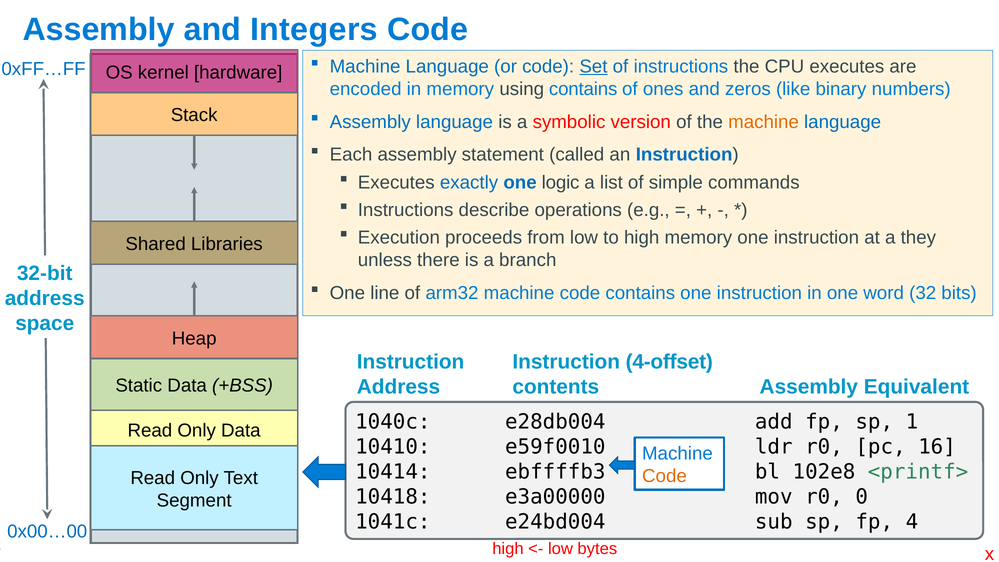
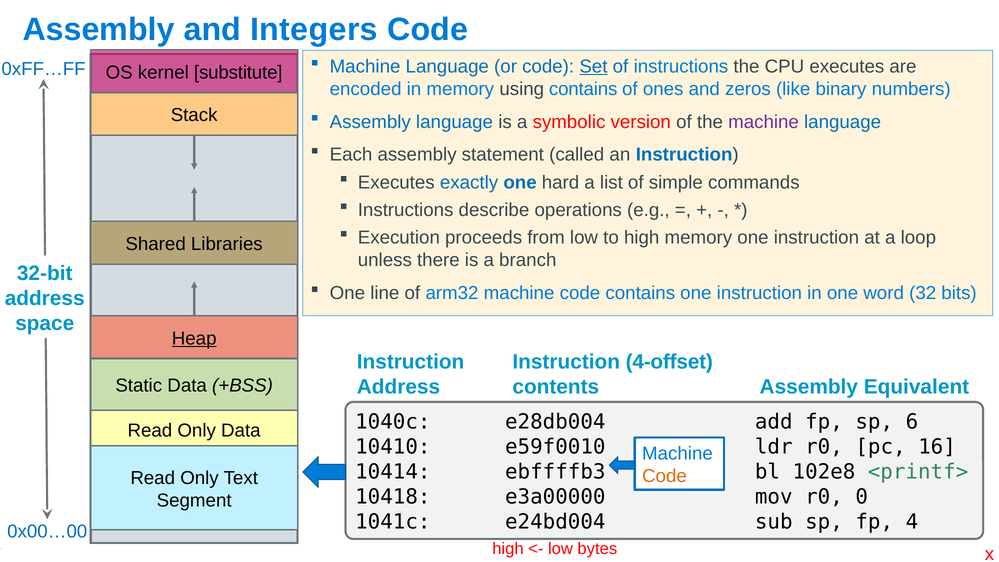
hardware: hardware -> substitute (238, 72)
machine colour: orange -> purple (764, 122)
logic: logic -> hard (561, 182)
they: they -> loop (918, 238)
Heap underline: none -> present (194, 338)
1: 1 -> 6 (912, 422)
